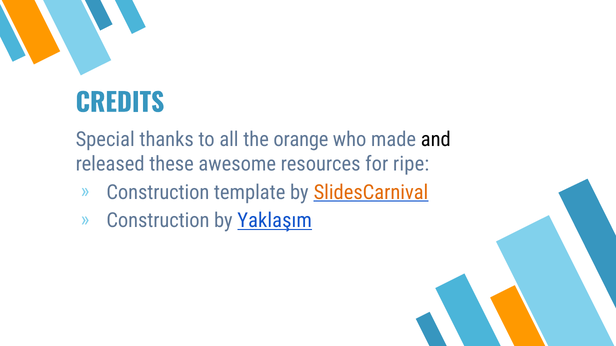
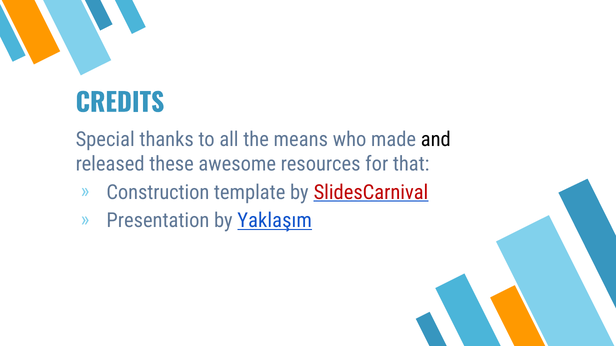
orange: orange -> means (301, 140)
ripe: ripe -> that (411, 164)
SlidesCarnival colour: orange -> red (371, 193)
Construction: Construction -> Presentation (158, 221)
